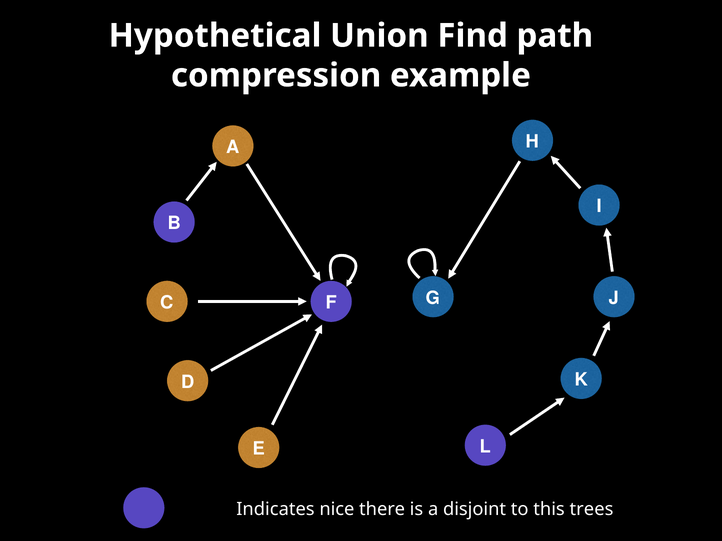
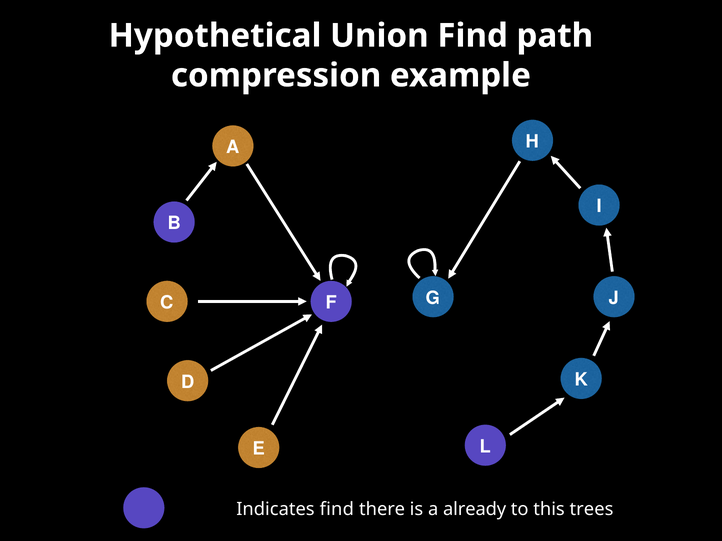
Indicates nice: nice -> find (337, 510)
disjoint: disjoint -> already (475, 510)
